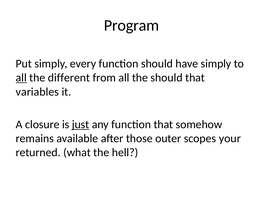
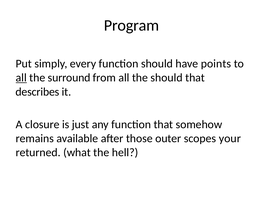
have simply: simply -> points (216, 64)
different: different -> surround (69, 78)
variables: variables -> describes (37, 92)
just underline: present -> none (81, 125)
